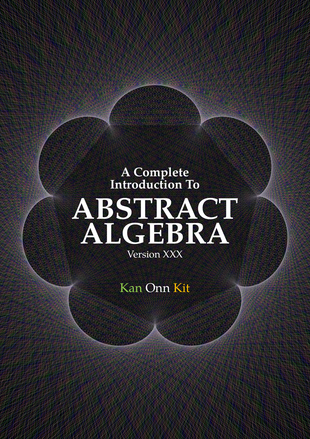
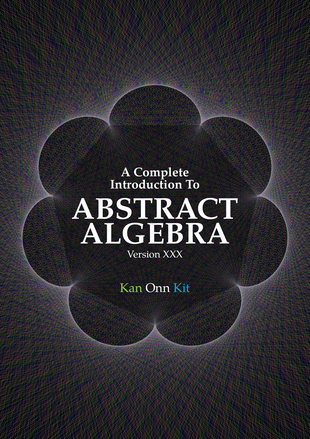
Kit colour: yellow -> light blue (182, 288)
